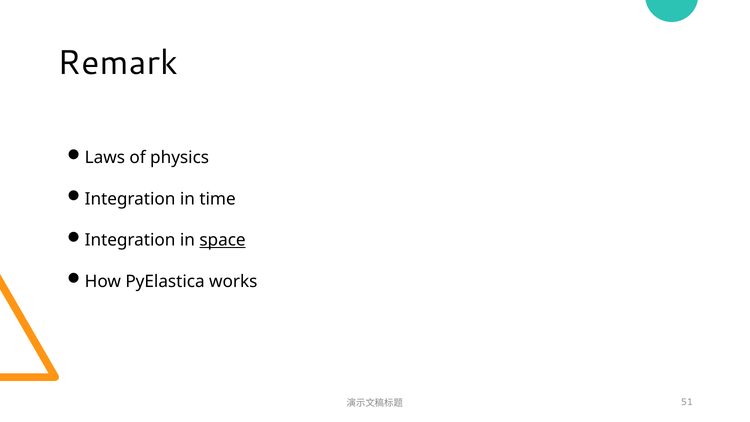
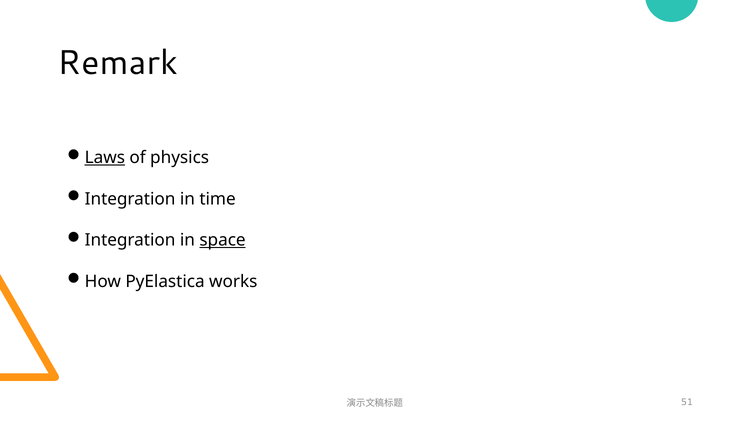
Laws underline: none -> present (105, 158)
